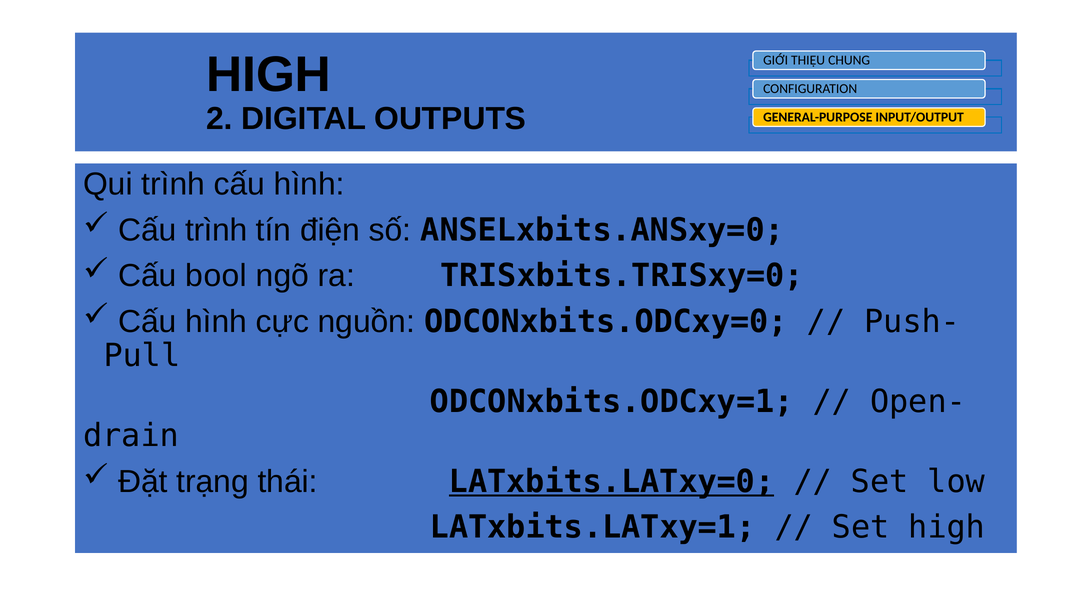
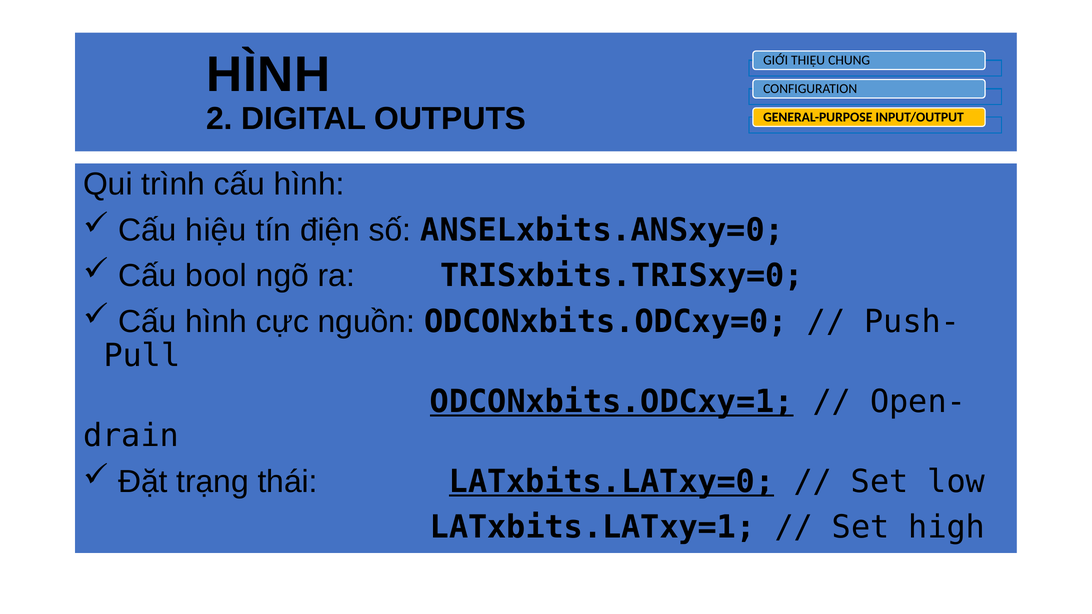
HIGH: HIGH -> HÌNH (268, 75)
Cấu trình: trình -> hiệu (216, 230)
ODCONxbits.ODCxy=1 underline: none -> present (612, 402)
